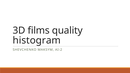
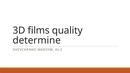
histogram: histogram -> determine (37, 40)
